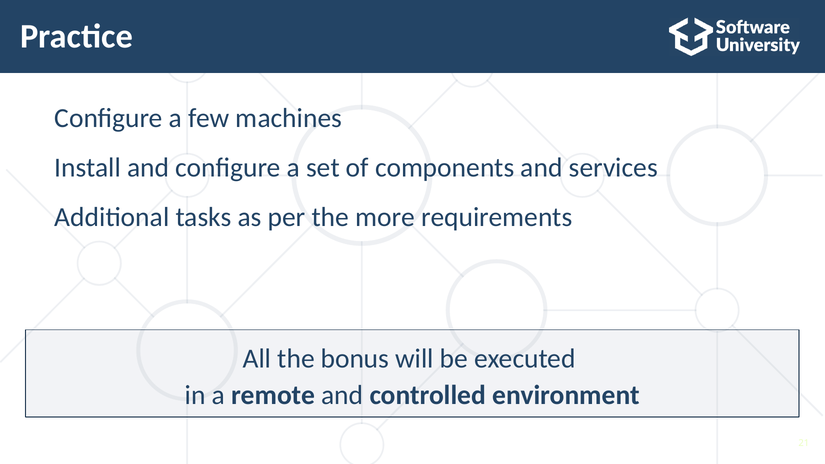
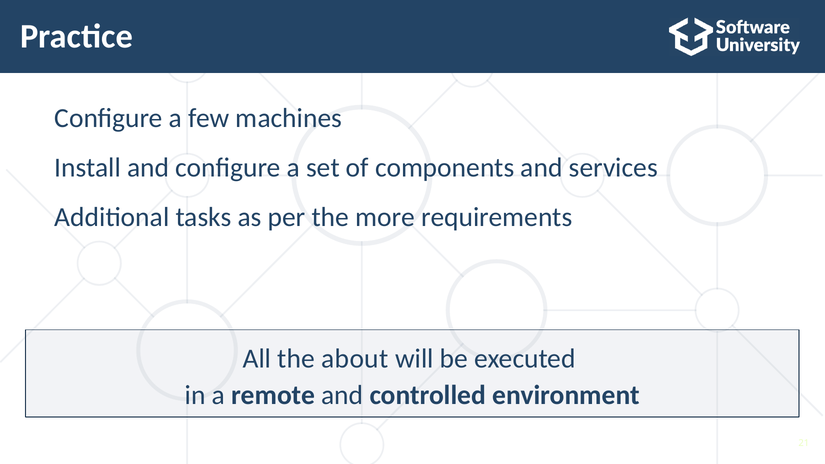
bonus: bonus -> about (355, 359)
